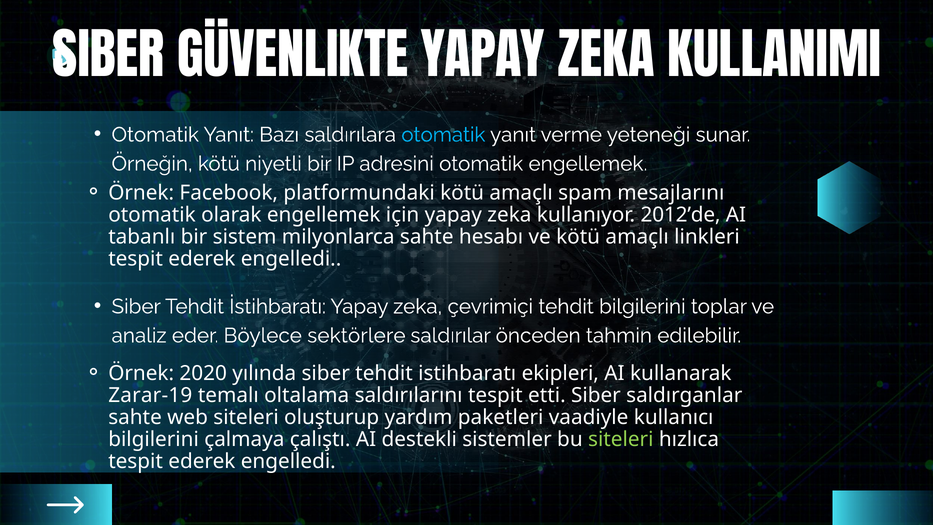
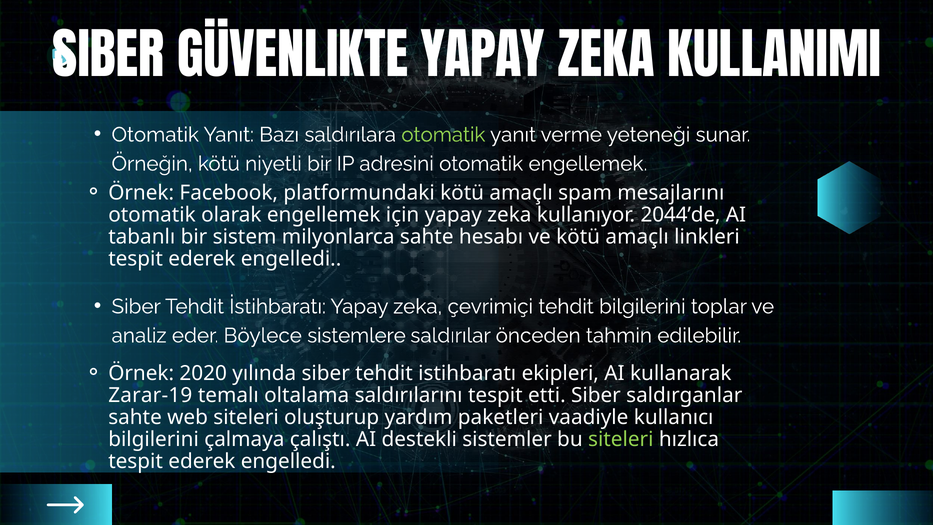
otomatik colour: light blue -> light green (443, 135)
2012’de: 2012’de -> 2044’de (681, 215)
sektörlere: sektörlere -> sistemlere (357, 335)
